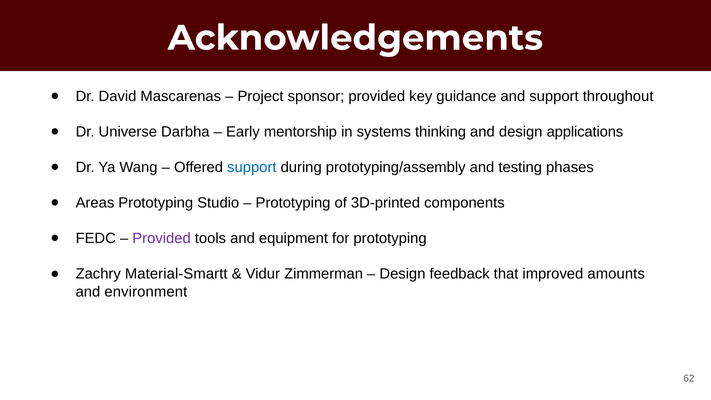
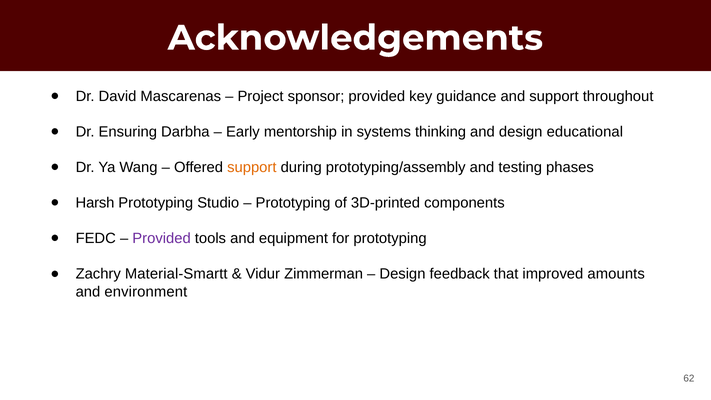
Universe: Universe -> Ensuring (128, 132)
applications: applications -> educational (585, 132)
support colour: blue -> orange (252, 167)
Areas: Areas -> Harsh (95, 203)
